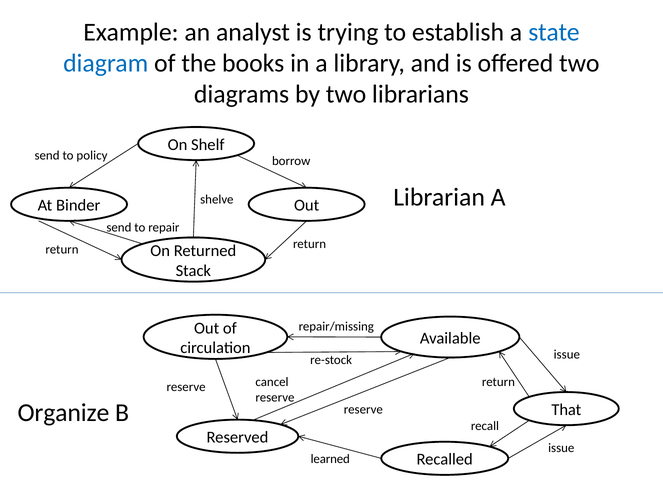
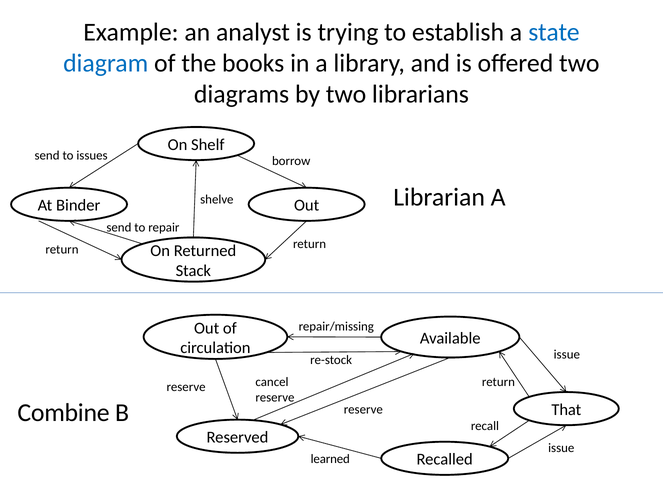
policy: policy -> issues (92, 156)
Organize: Organize -> Combine (64, 413)
